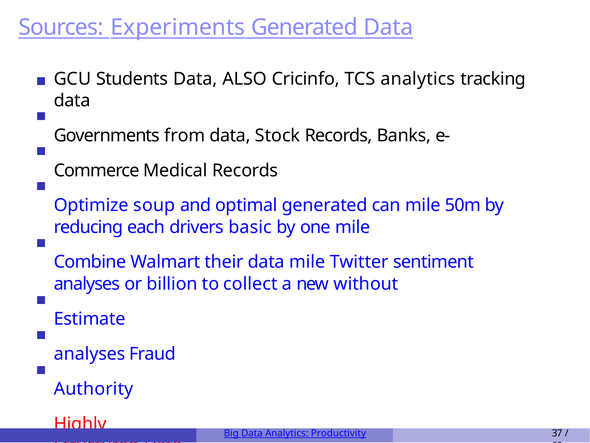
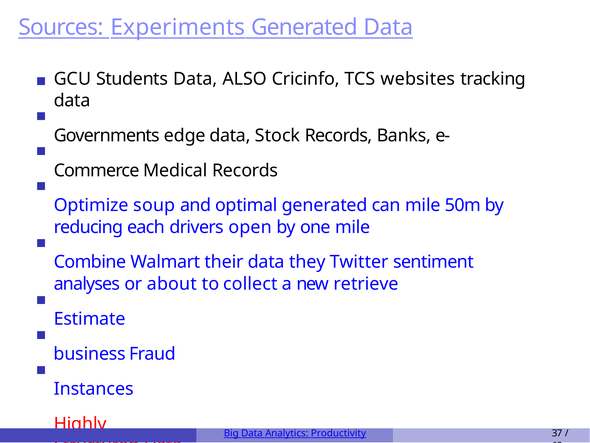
TCS analytics: analytics -> websites (418, 79)
from: from -> edge (185, 135)
basic: basic -> open (250, 227)
data mile: mile -> they (307, 262)
billion: billion -> about (172, 284)
without: without -> retrieve (366, 284)
analyses: analyses -> business (90, 354)
Authority: Authority -> Instances (94, 389)
